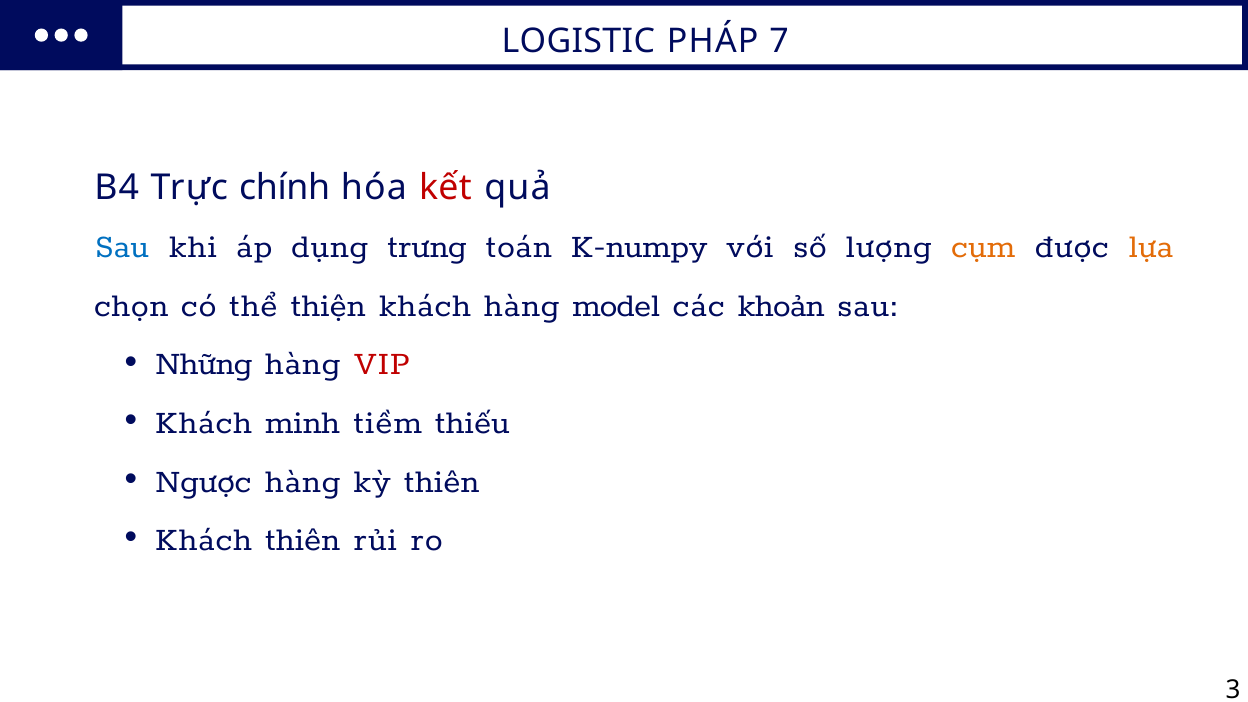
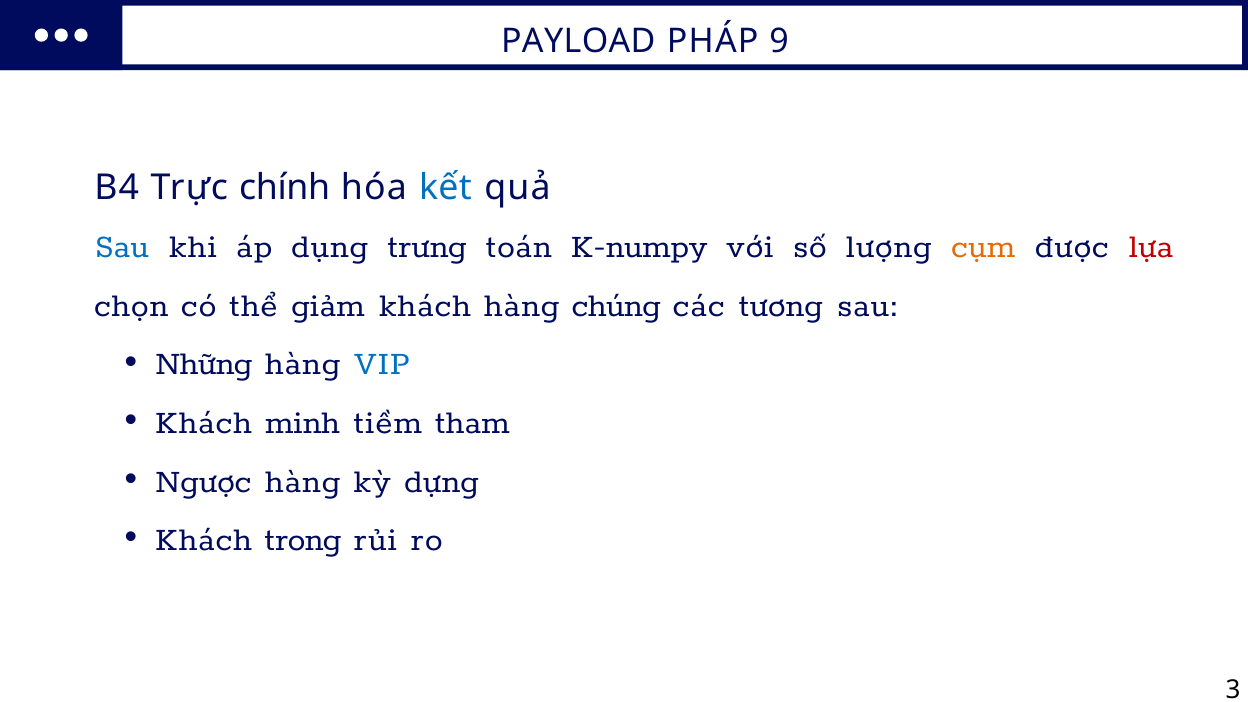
LOGISTIC: LOGISTIC -> PAYLOAD (578, 41)
7: 7 -> 9 (779, 41)
kết colour: red -> blue (445, 188)
lựa colour: orange -> red (1151, 246)
thiện: thiện -> giảm (328, 305)
model: model -> chúng (616, 305)
khoản: khoản -> tương (781, 305)
VIP colour: red -> blue (382, 363)
thiếu: thiếu -> tham (472, 422)
kỳ thiên: thiên -> dựng (442, 480)
Khách thiên: thiên -> trong (303, 539)
